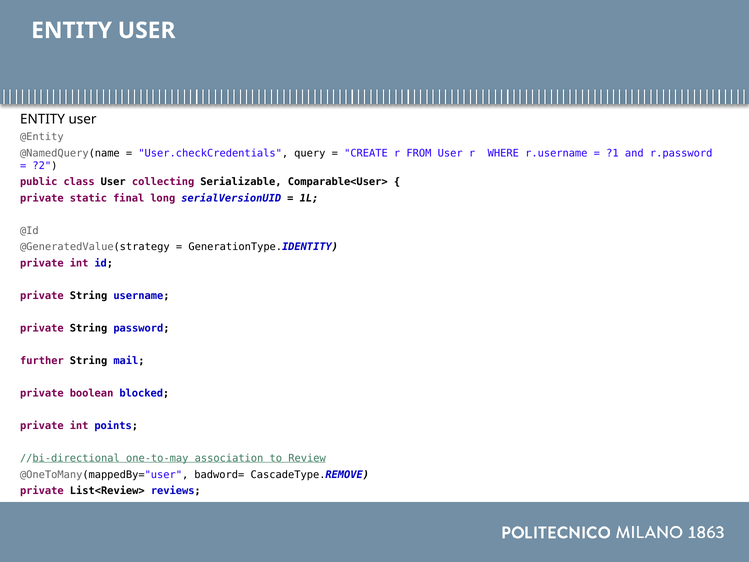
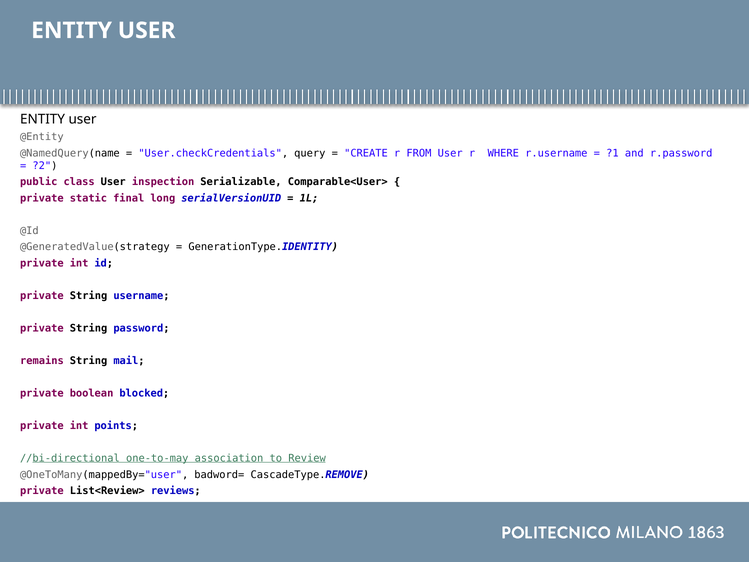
collecting: collecting -> inspection (163, 182)
further: further -> remains (42, 361)
